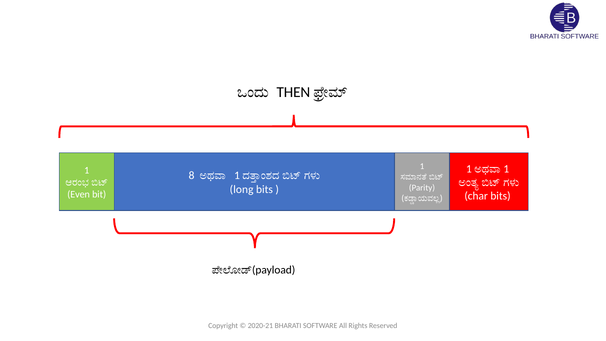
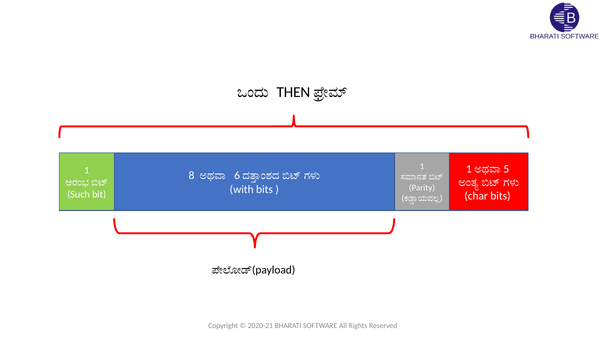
1: 1 -> 5 (506, 169)
1: 1 -> 6 (237, 176)
long: long -> with (242, 189)
Even: Even -> Such (79, 194)
